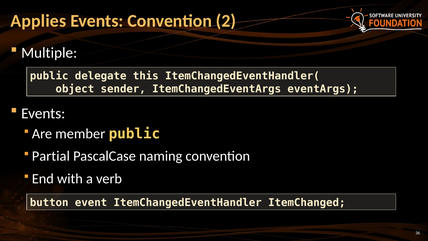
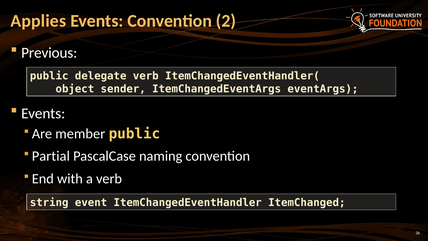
Multiple: Multiple -> Previous (49, 53)
delegate this: this -> verb (146, 76)
button: button -> string (49, 203)
